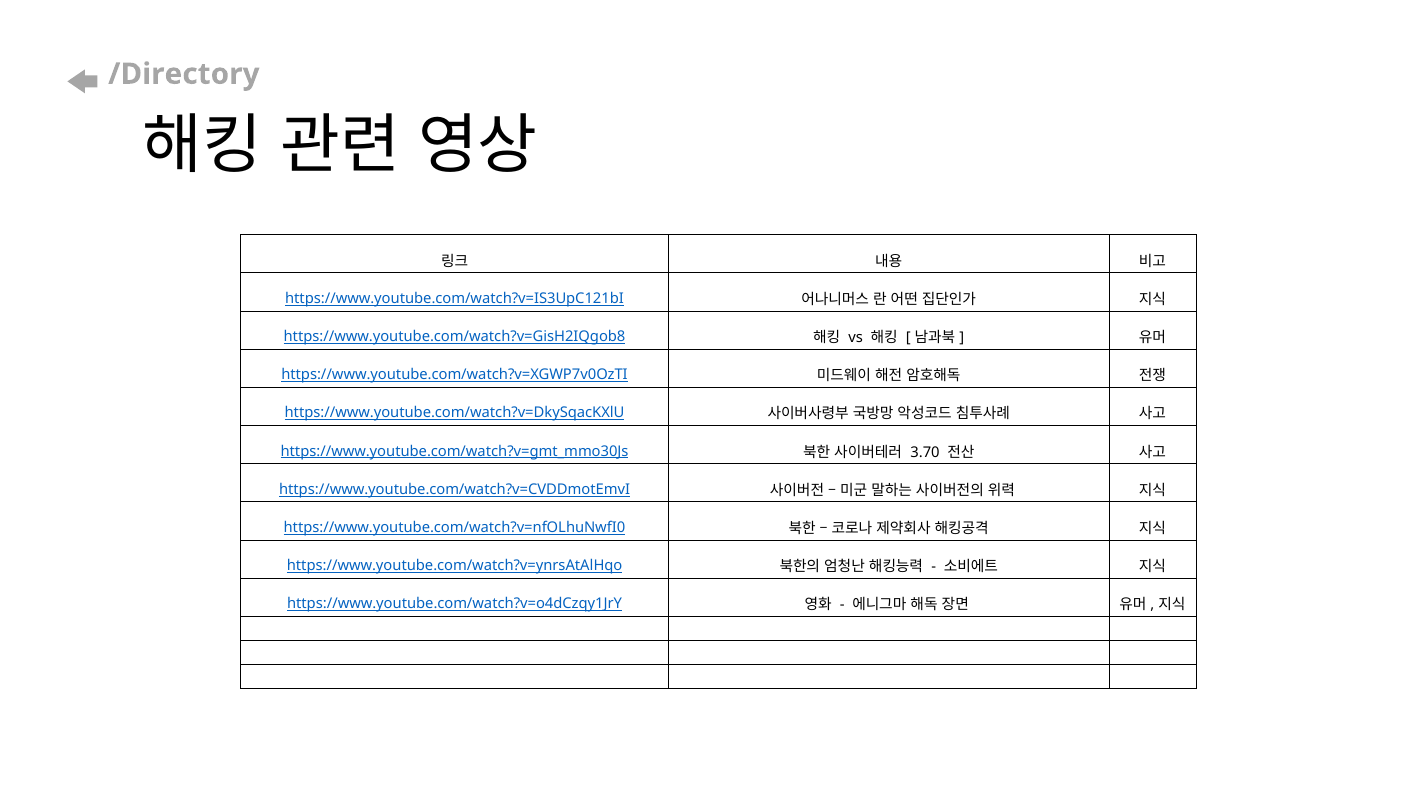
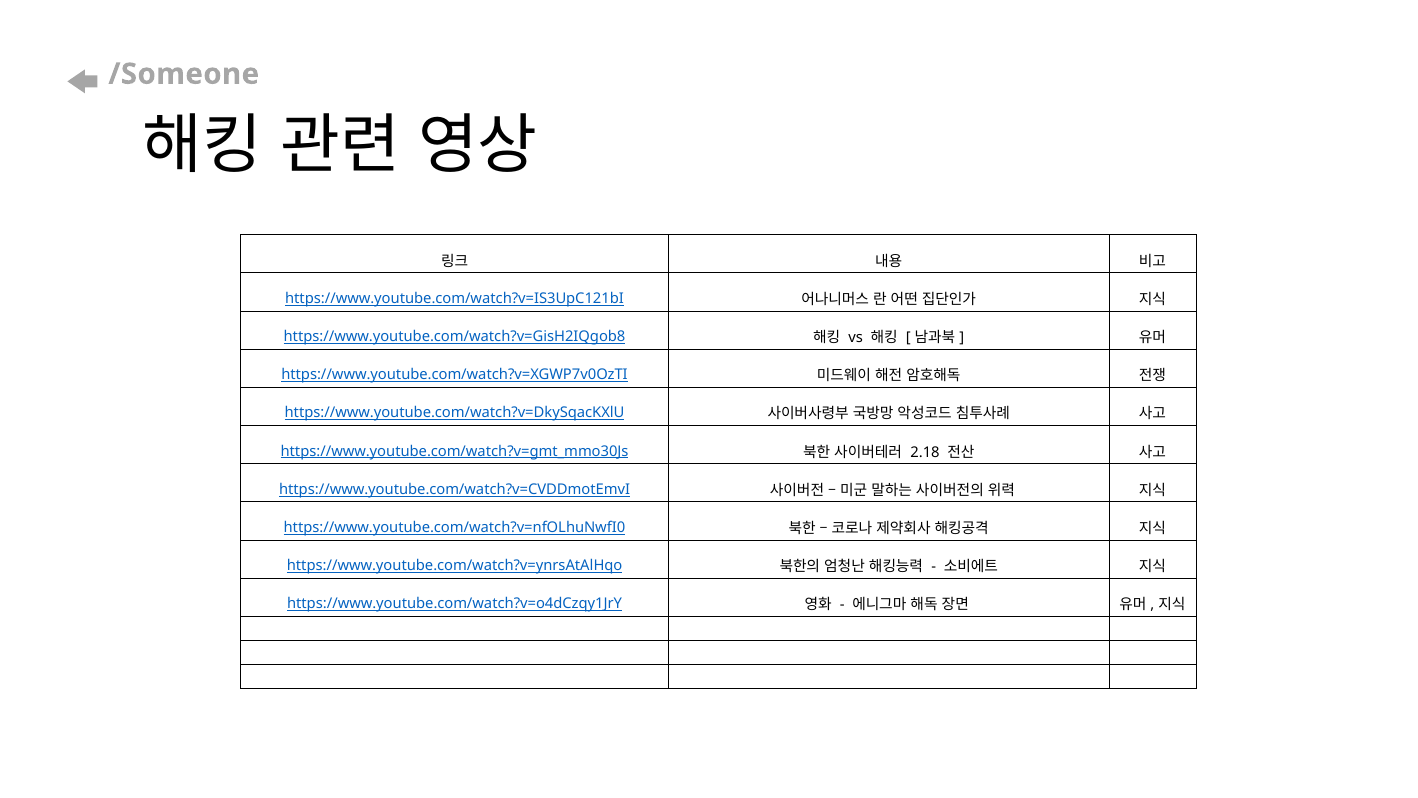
/Directory: /Directory -> /Someone (184, 74)
3.70: 3.70 -> 2.18 (925, 452)
